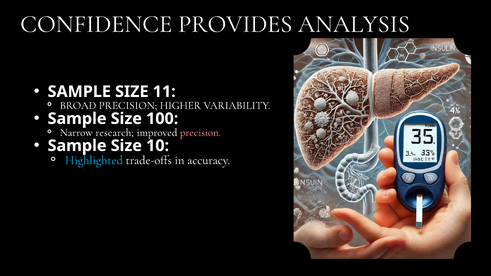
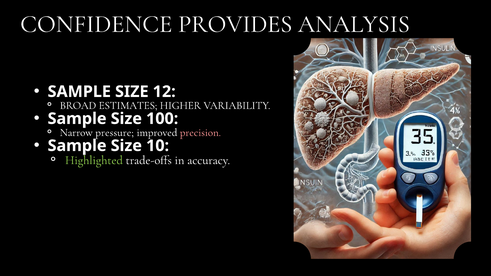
11: 11 -> 12 (164, 92)
PRECISION: PRECISION -> ESTIMATES (128, 105)
research: research -> pressure (115, 132)
Highlighted colour: light blue -> light green (94, 160)
